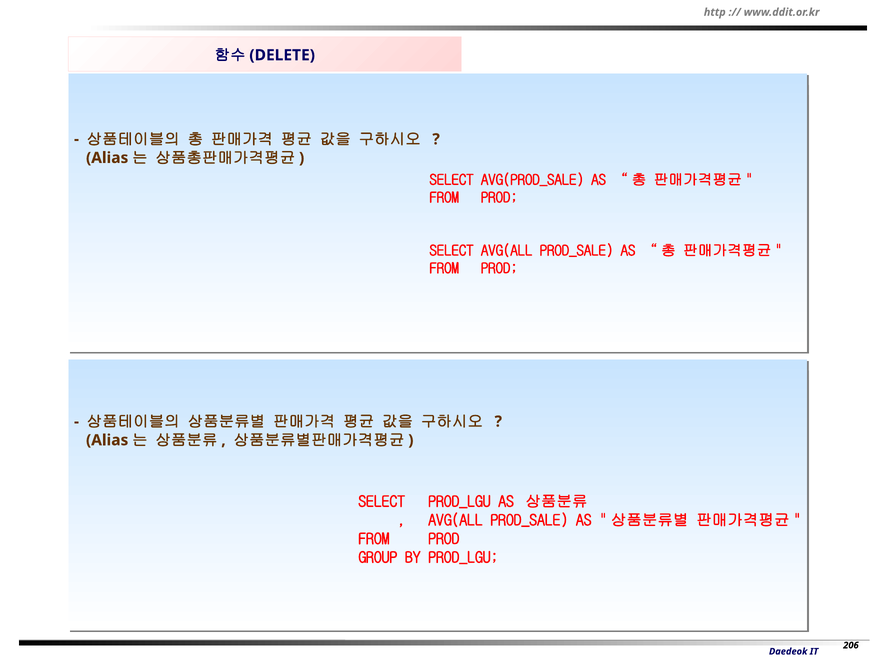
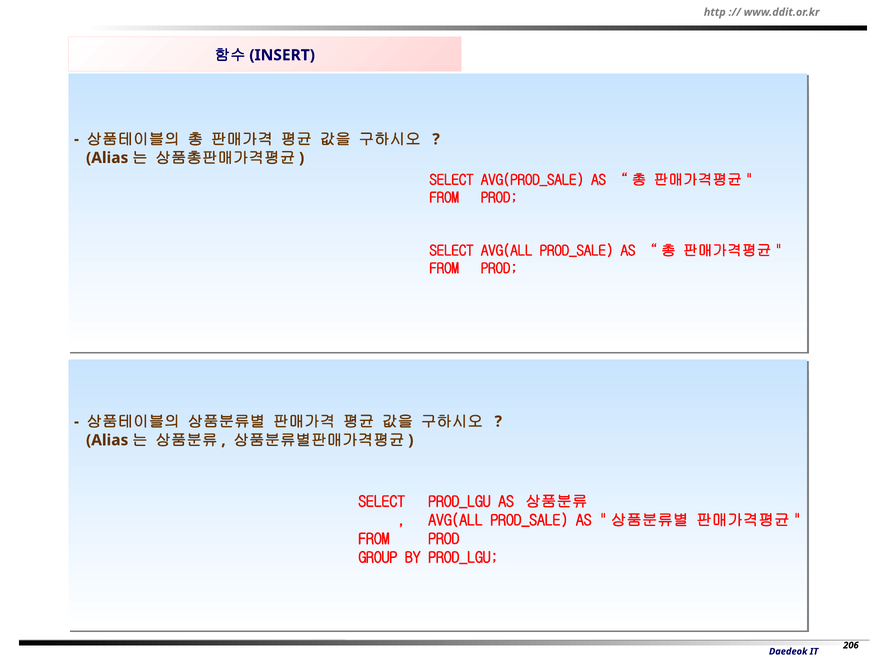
DELETE: DELETE -> INSERT (282, 55)
